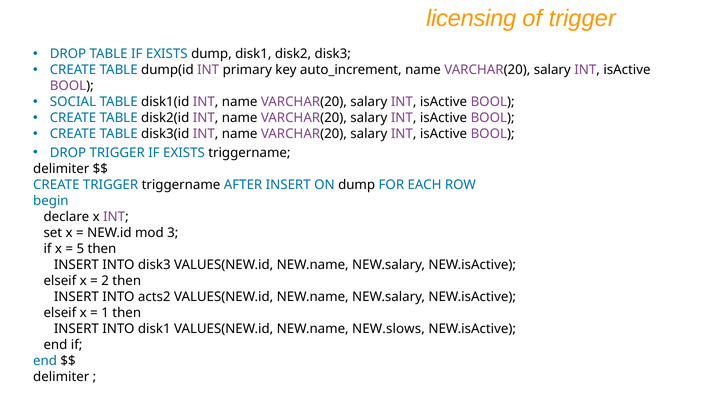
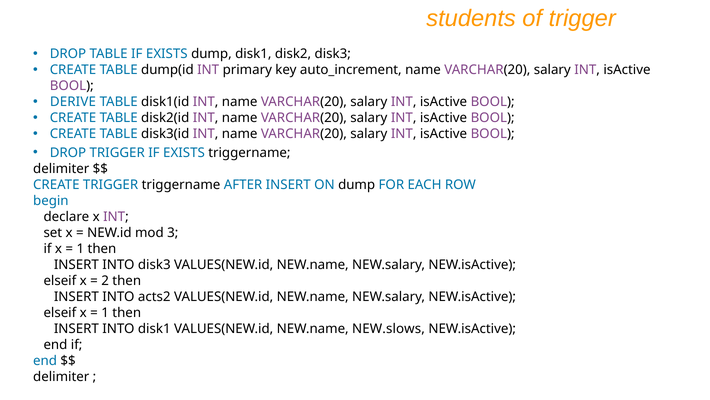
licensing: licensing -> students (471, 18)
SOCIAL: SOCIAL -> DERIVE (73, 102)
5: 5 -> 1 (80, 248)
